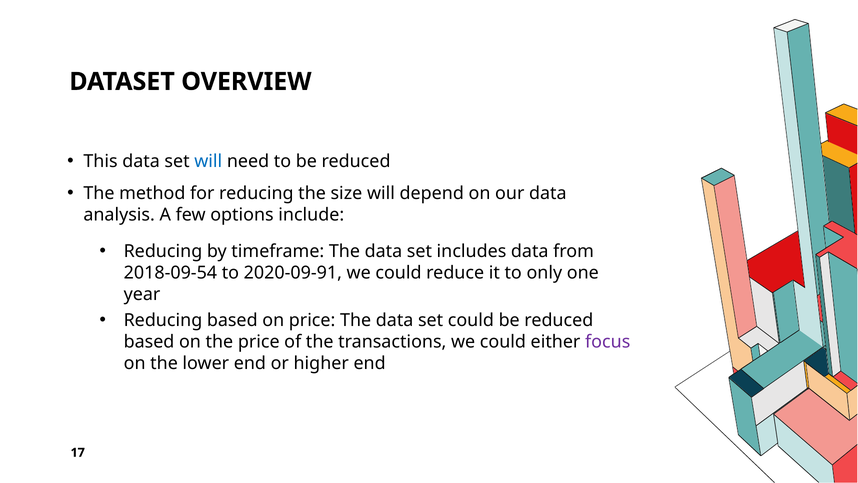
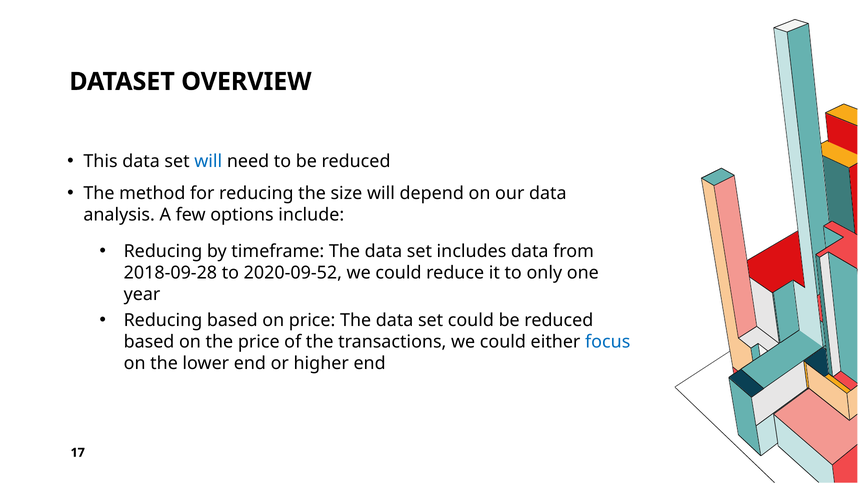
2018-09-54: 2018-09-54 -> 2018-09-28 (170, 273)
2020-09-91: 2020-09-91 -> 2020-09-52 (293, 273)
focus colour: purple -> blue (608, 342)
